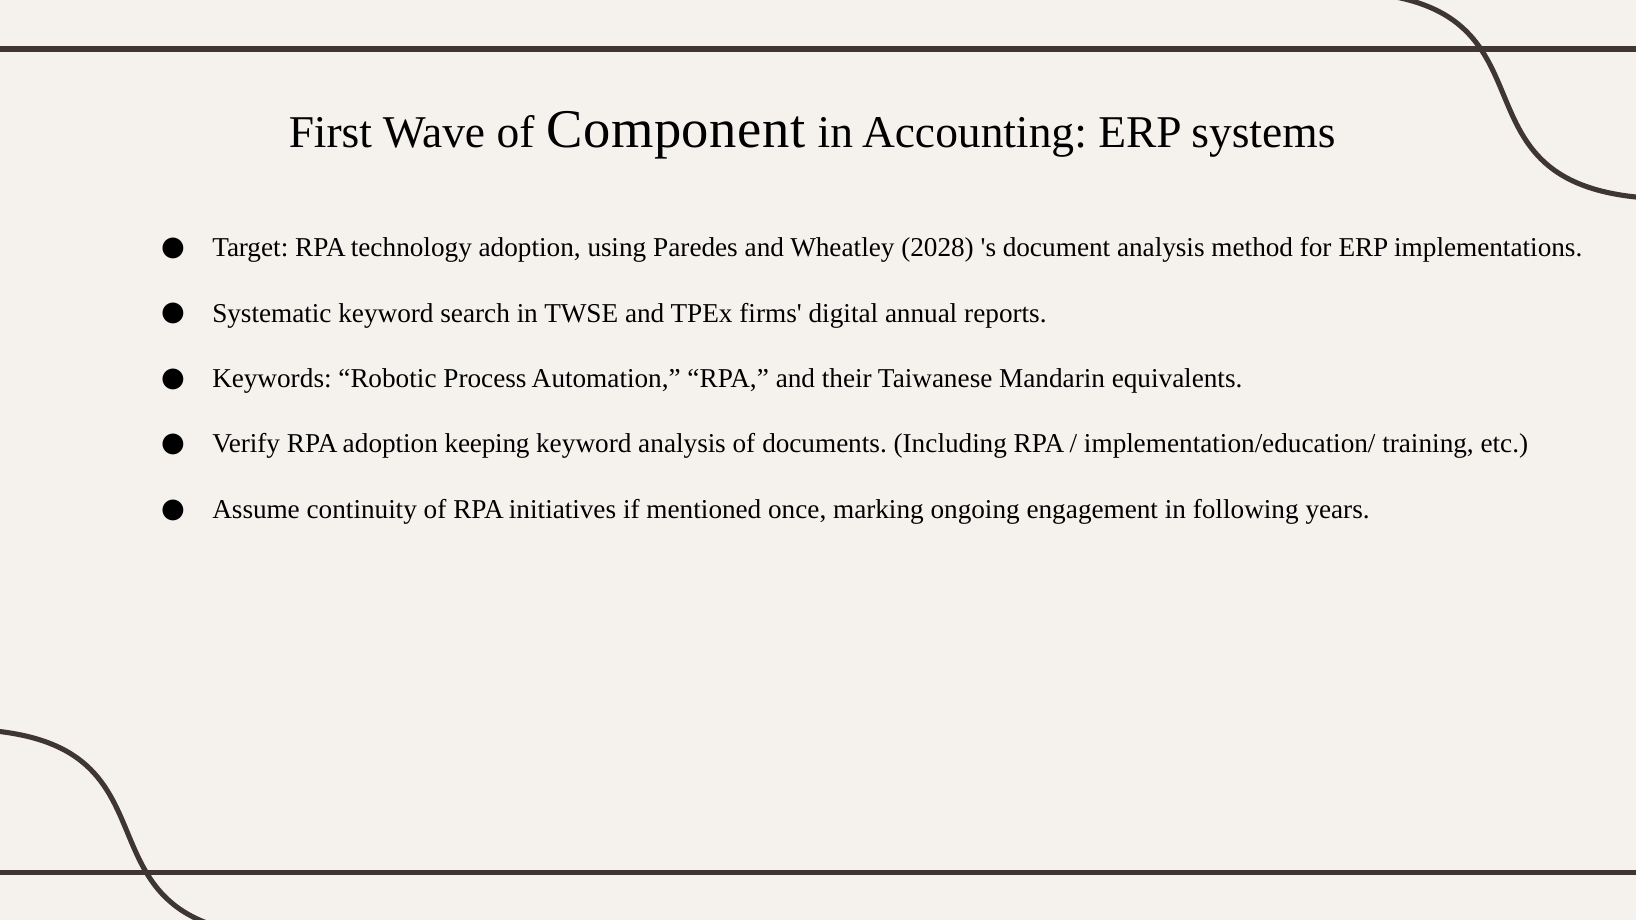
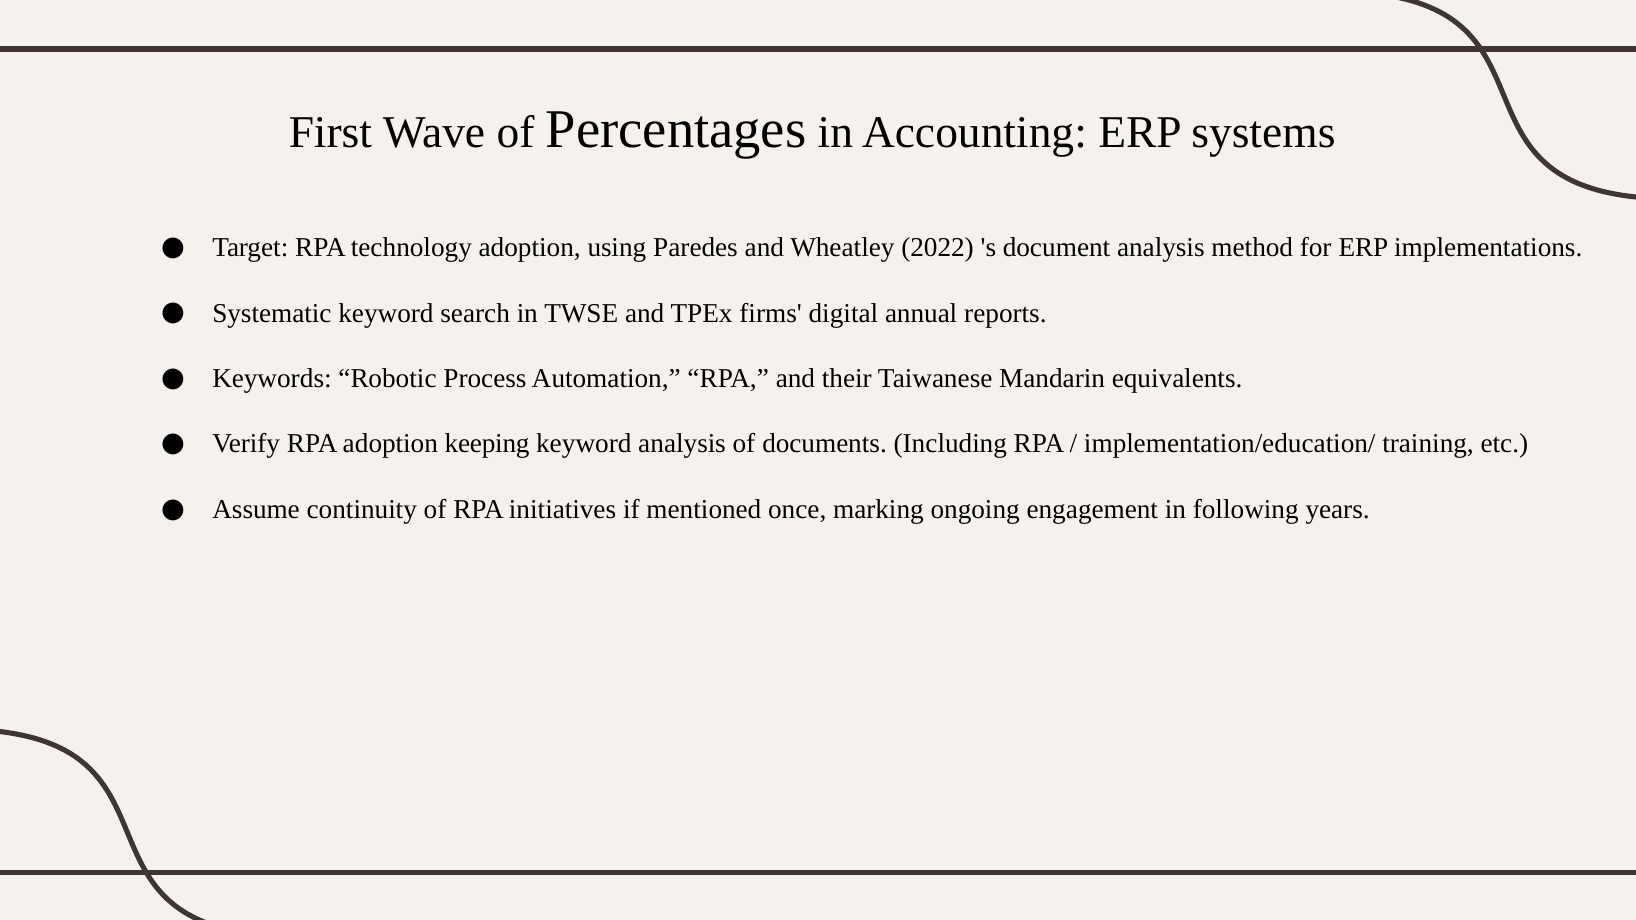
Component: Component -> Percentages (676, 129)
2028: 2028 -> 2022 (938, 248)
